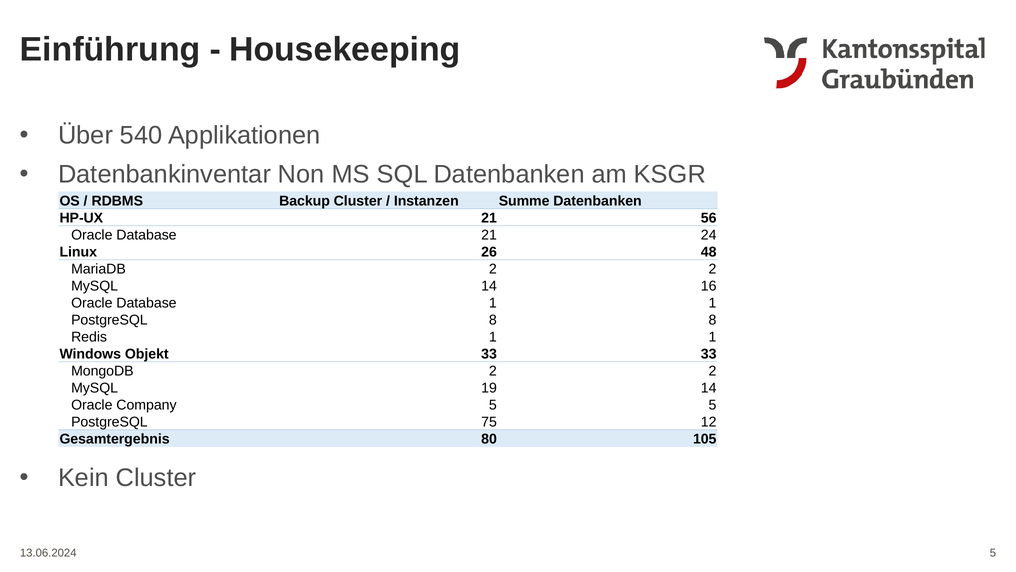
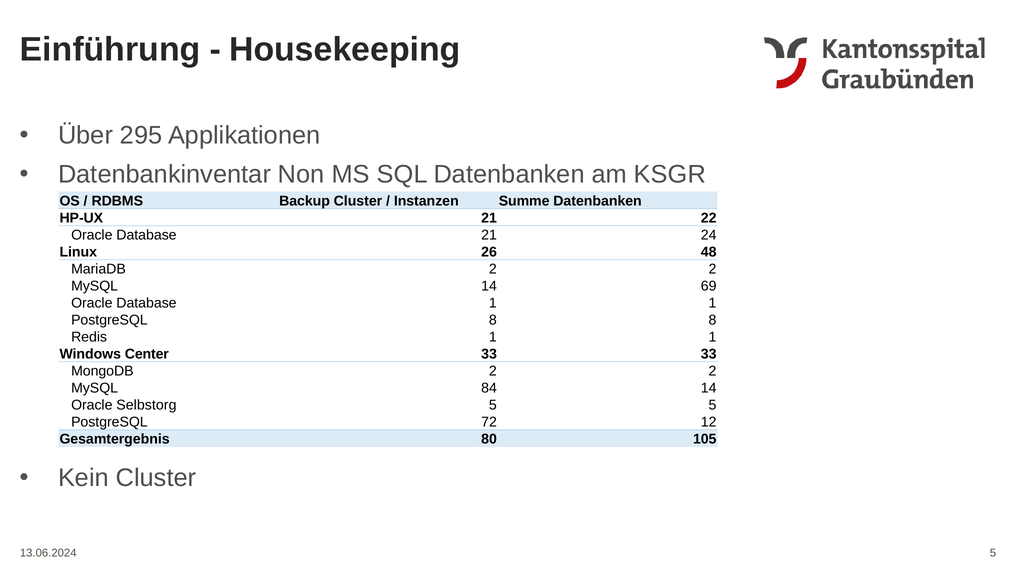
540: 540 -> 295 (141, 135)
56: 56 -> 22 (709, 218)
16: 16 -> 69 (709, 286)
Objekt: Objekt -> Center (147, 354)
19: 19 -> 84 (489, 388)
Company: Company -> Selbstorg (146, 405)
75: 75 -> 72 (489, 422)
